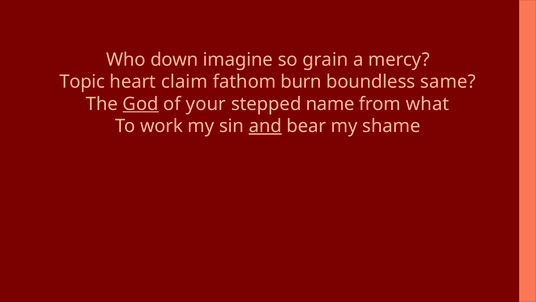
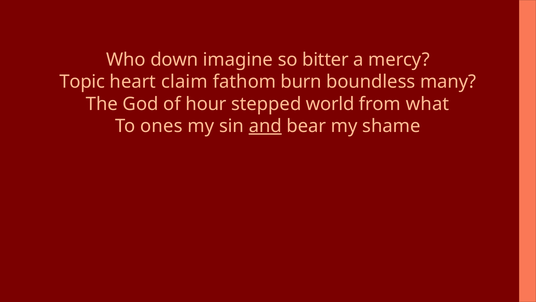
grain: grain -> bitter (325, 60)
same: same -> many (448, 82)
God underline: present -> none (141, 104)
your: your -> hour (206, 104)
name: name -> world (330, 104)
work: work -> ones (161, 126)
